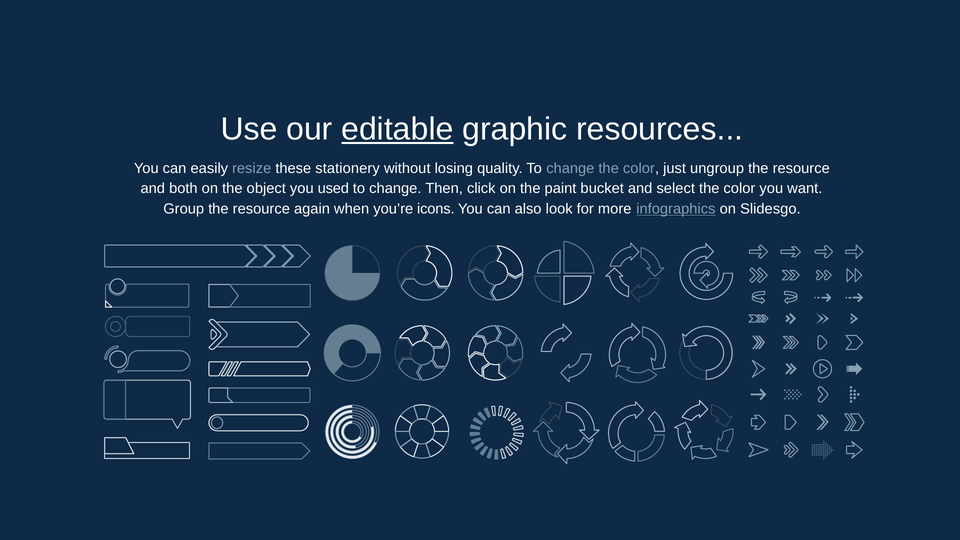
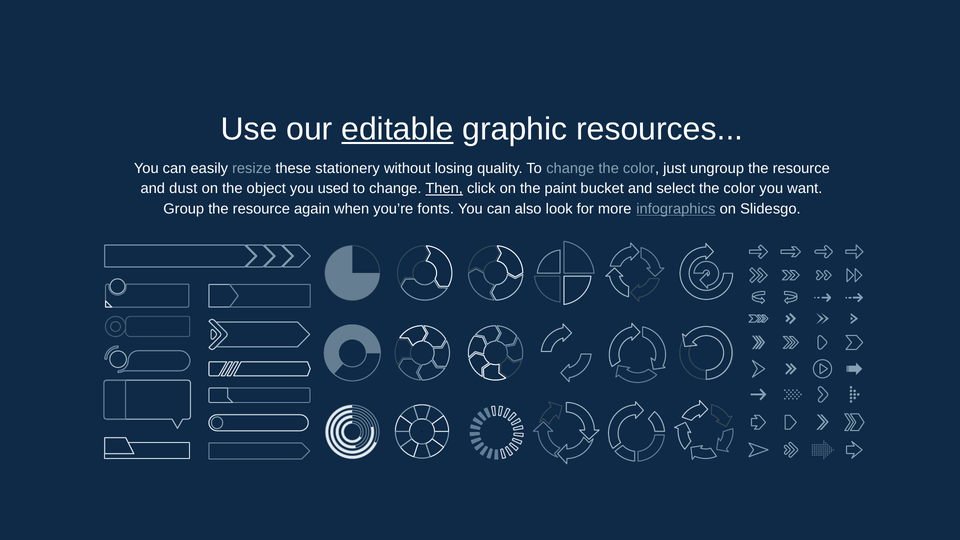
both: both -> dust (183, 189)
Then underline: none -> present (444, 189)
icons: icons -> fonts (436, 209)
